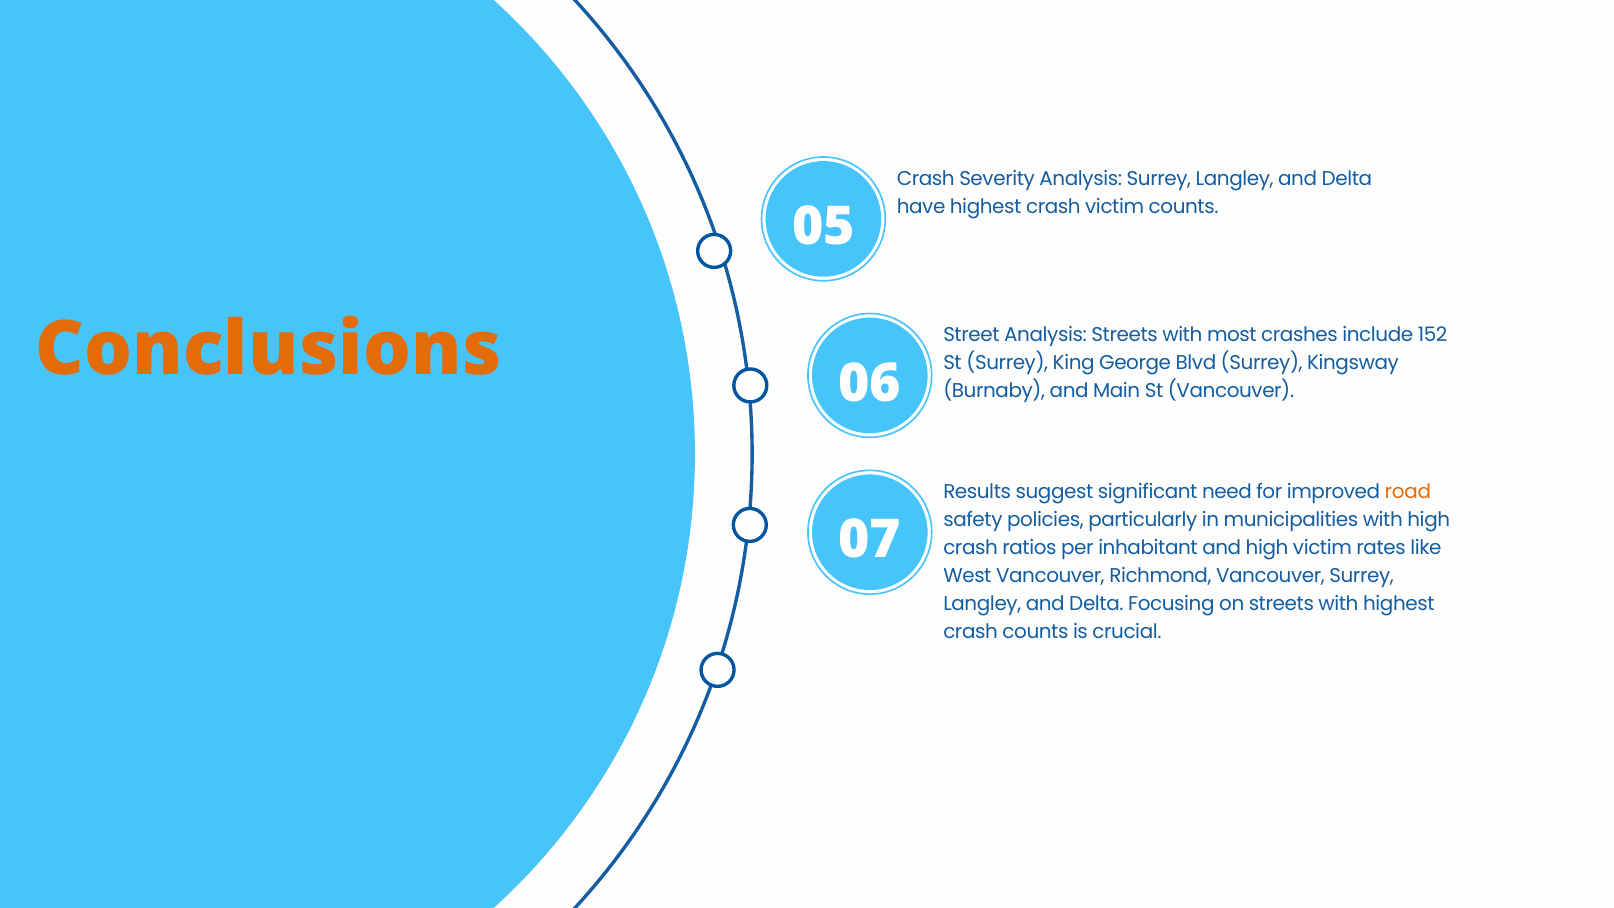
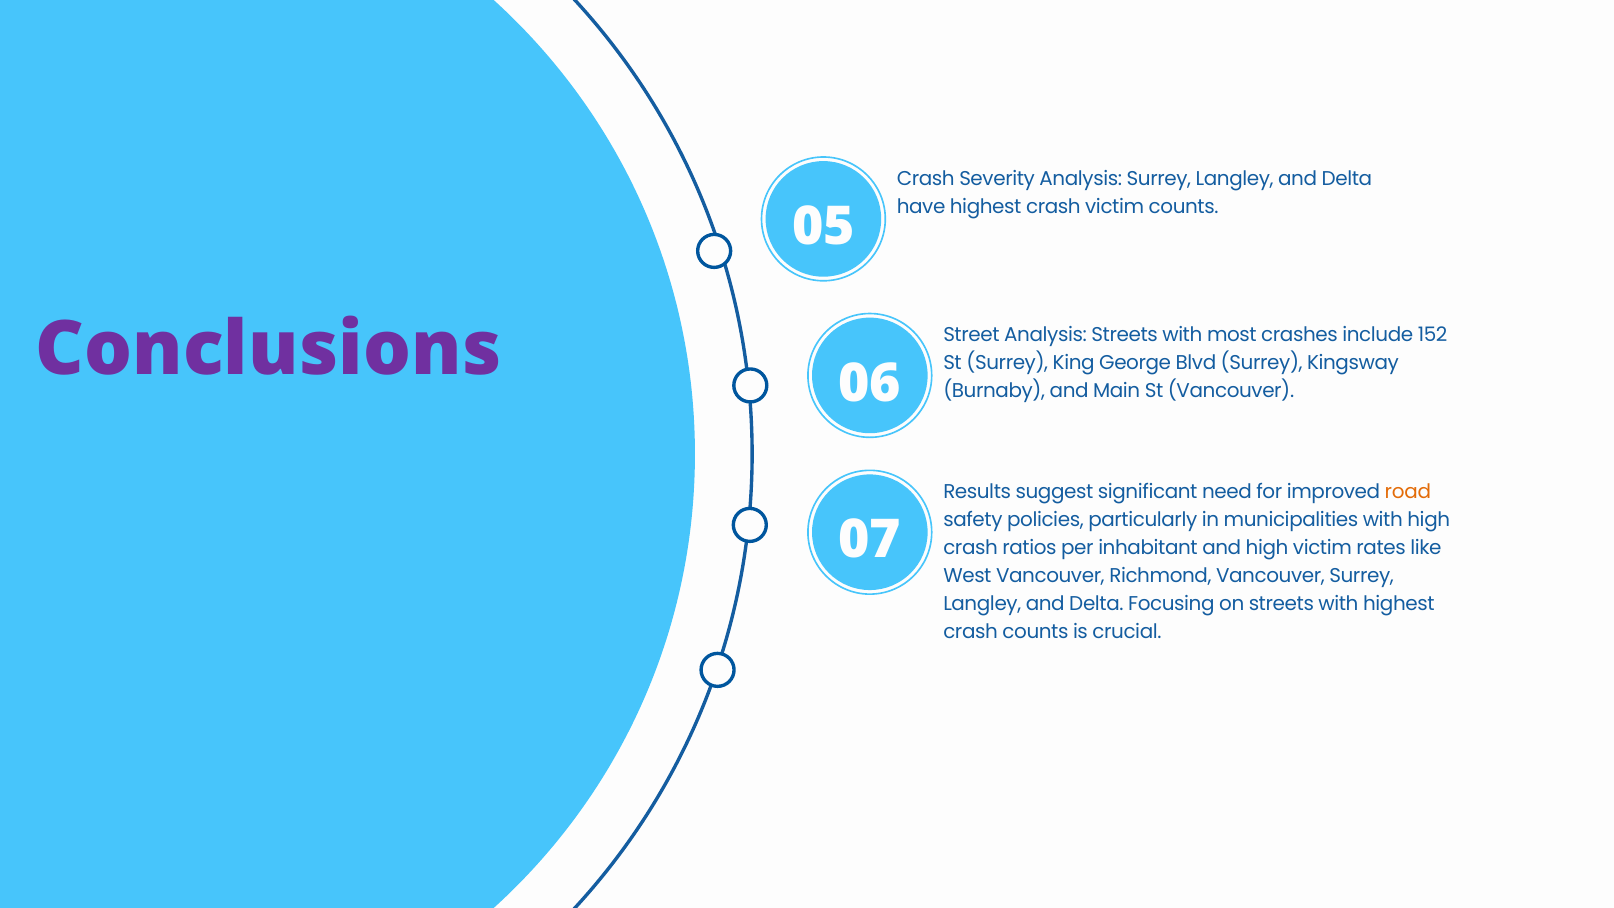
Conclusions colour: orange -> purple (269, 350)
